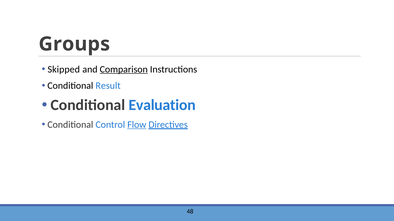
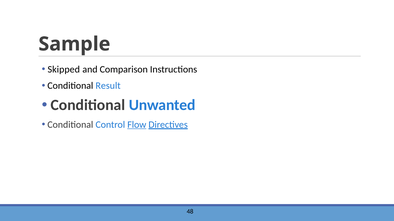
Groups: Groups -> Sample (74, 44)
Comparison underline: present -> none (124, 70)
Evaluation: Evaluation -> Unwanted (162, 105)
